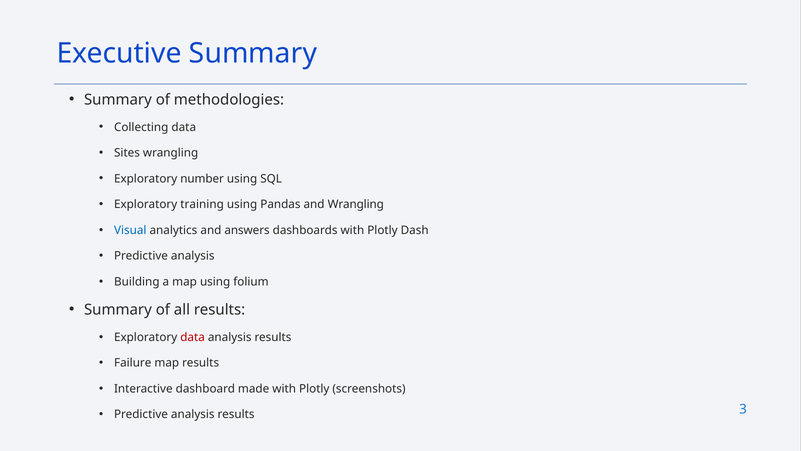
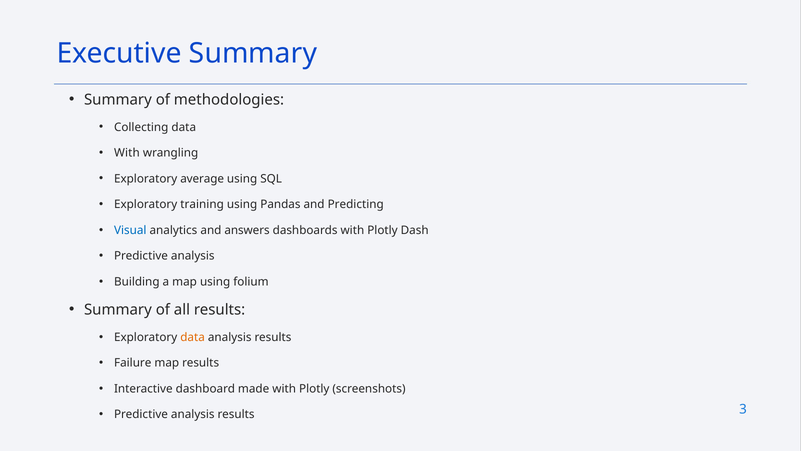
Sites: Sites -> With (127, 153)
number: number -> average (202, 179)
and Wrangling: Wrangling -> Predicting (356, 204)
data colour: red -> orange (193, 337)
